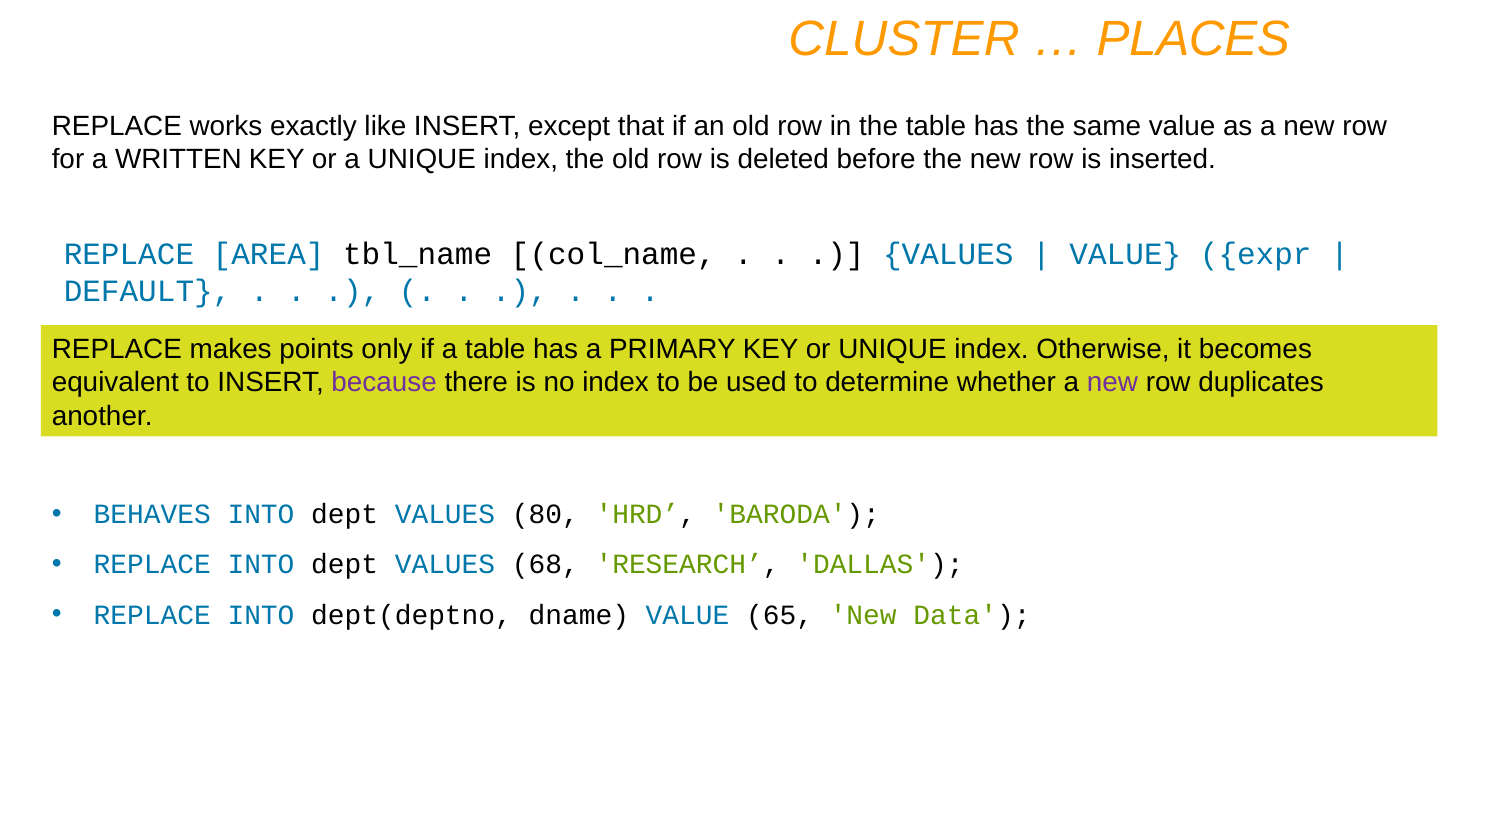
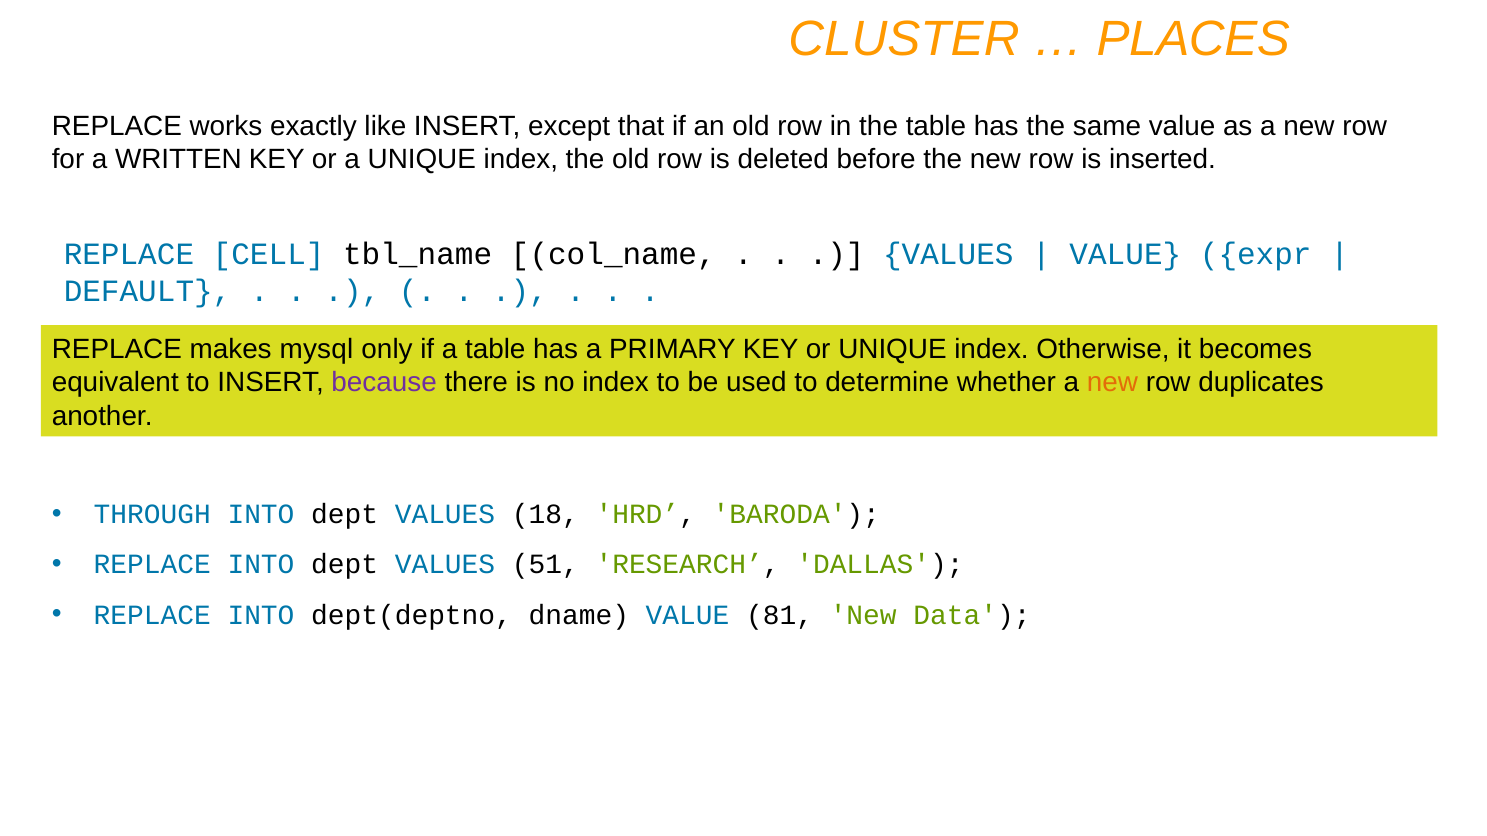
AREA: AREA -> CELL (269, 254)
points: points -> mysql (316, 349)
new colour: purple -> orange (1112, 383)
BEHAVES: BEHAVES -> THROUGH (152, 515)
80: 80 -> 18 (545, 515)
68: 68 -> 51 (545, 565)
65: 65 -> 81 (780, 615)
